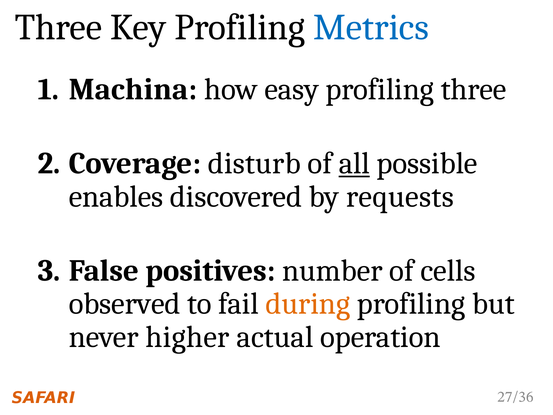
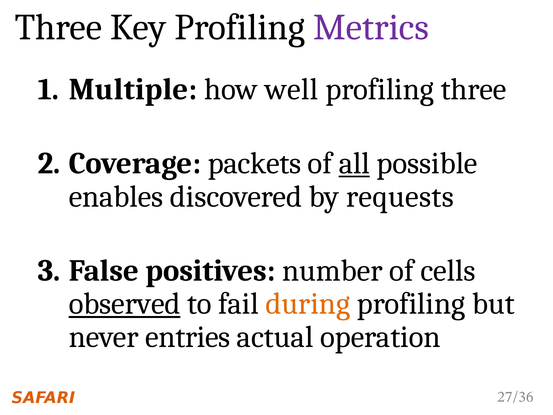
Metrics colour: blue -> purple (371, 27)
Machina: Machina -> Multiple (133, 89)
easy: easy -> well (291, 89)
disturb: disturb -> packets (254, 163)
observed underline: none -> present (125, 304)
higher: higher -> entries (188, 337)
